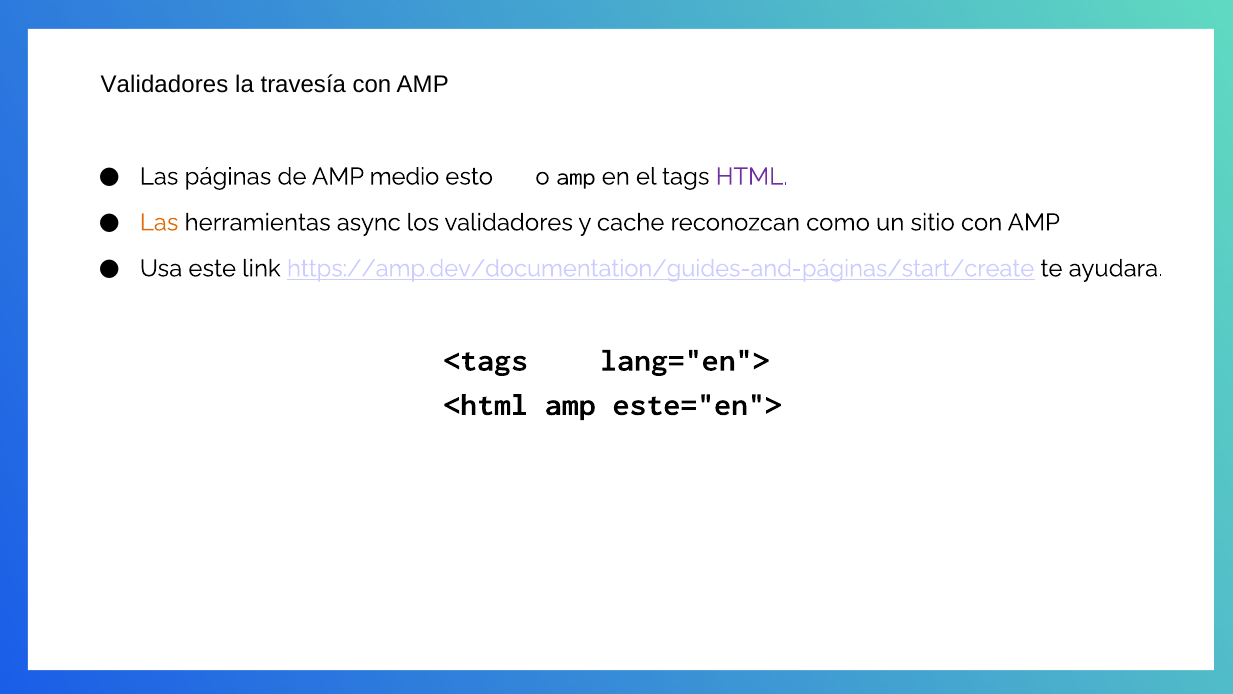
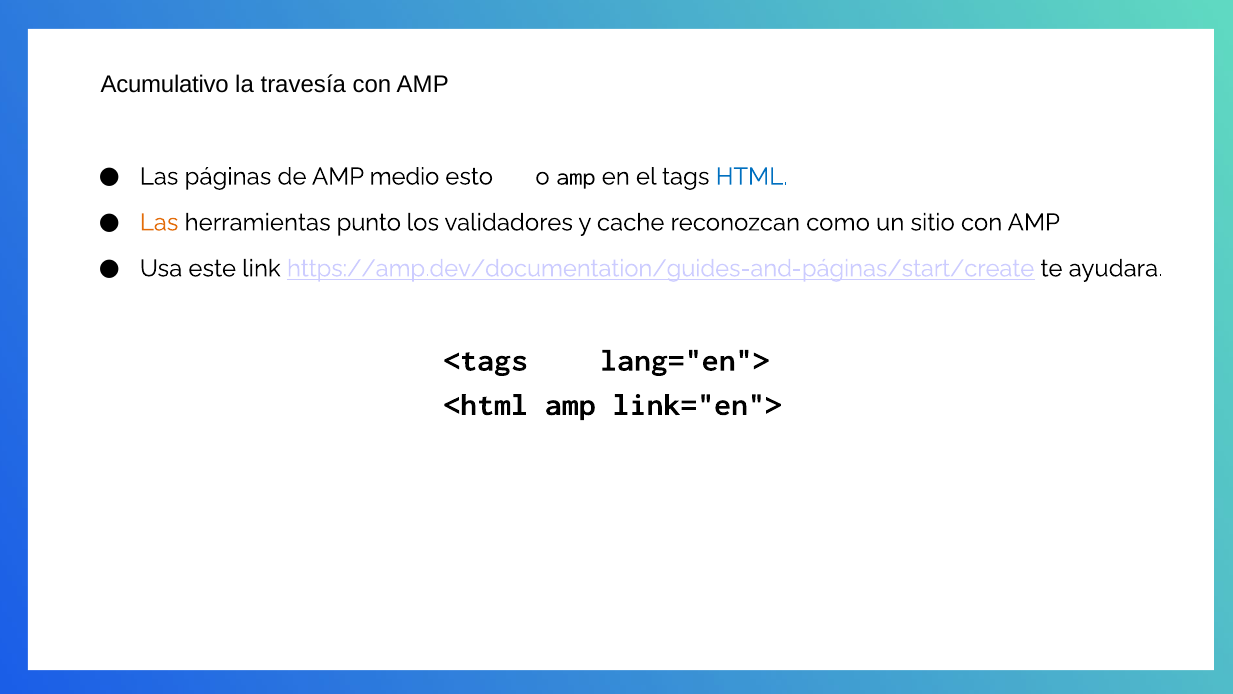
Validadores: Validadores -> Acumulativo (165, 84)
HTML colour: purple -> blue (752, 177)
async: async -> punto (369, 222)
este="en">: este="en"> -> link="en"> (697, 404)
